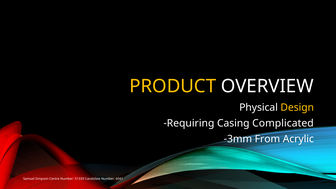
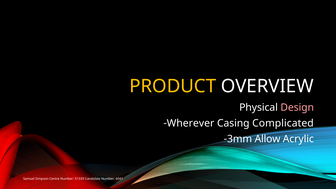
Design colour: yellow -> pink (297, 108)
Requiring: Requiring -> Wherever (191, 123)
From: From -> Allow (267, 139)
